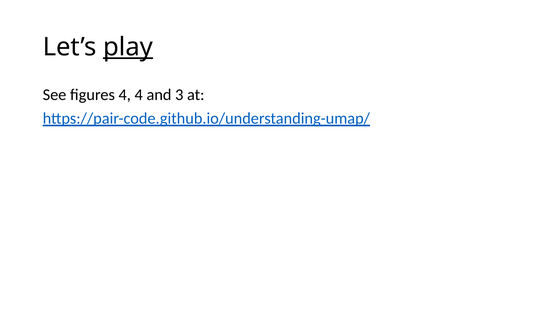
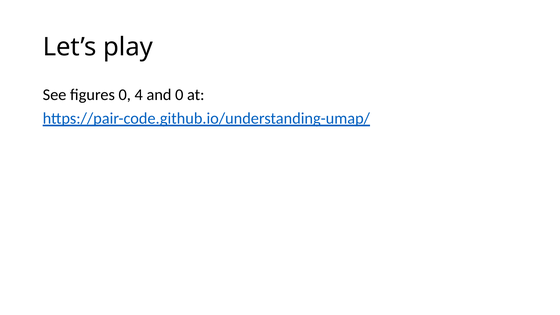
play underline: present -> none (128, 47)
figures 4: 4 -> 0 (125, 95)
and 3: 3 -> 0 (179, 95)
